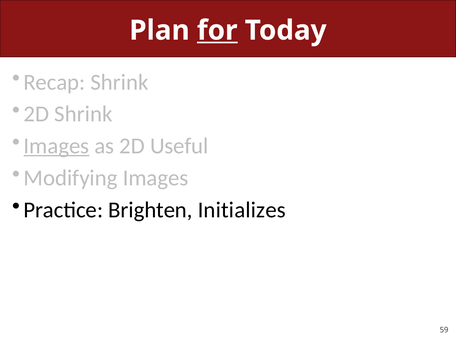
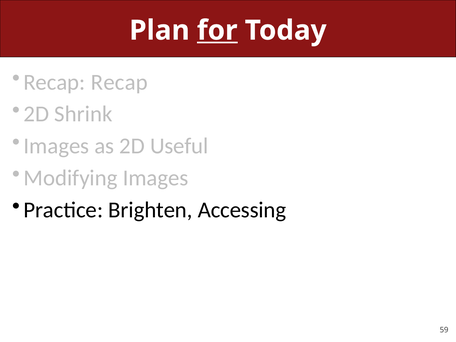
Recap Shrink: Shrink -> Recap (119, 82)
Images underline: present -> none (56, 146)
Initializes: Initializes -> Accessing (242, 210)
